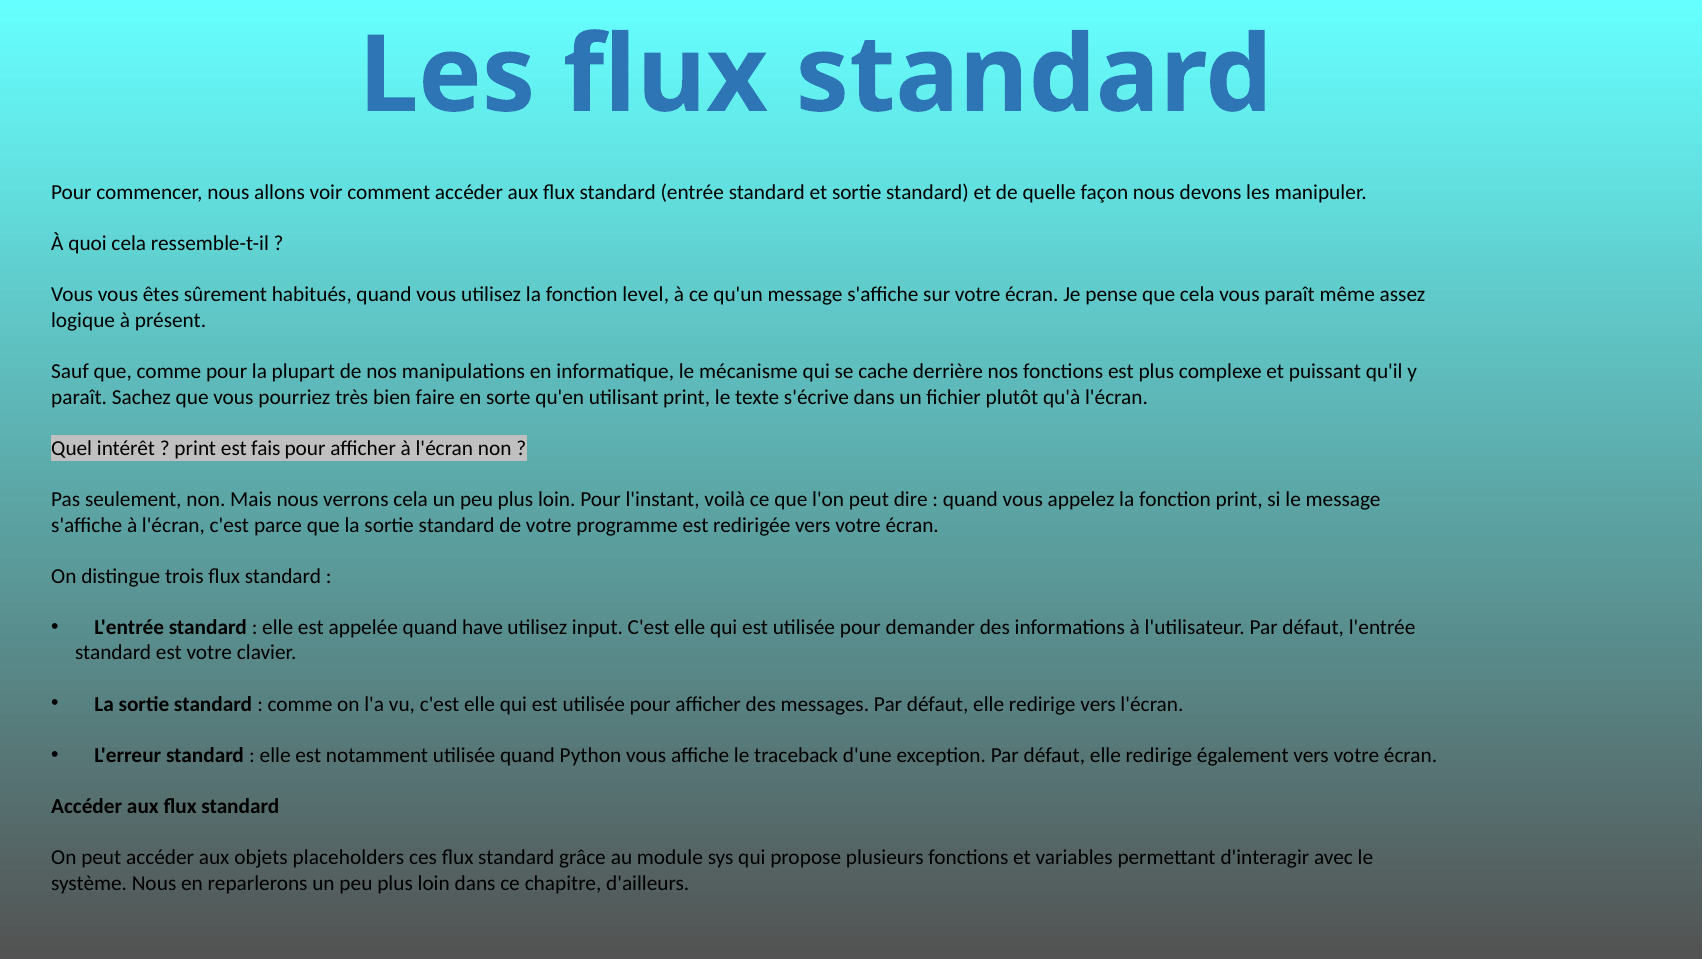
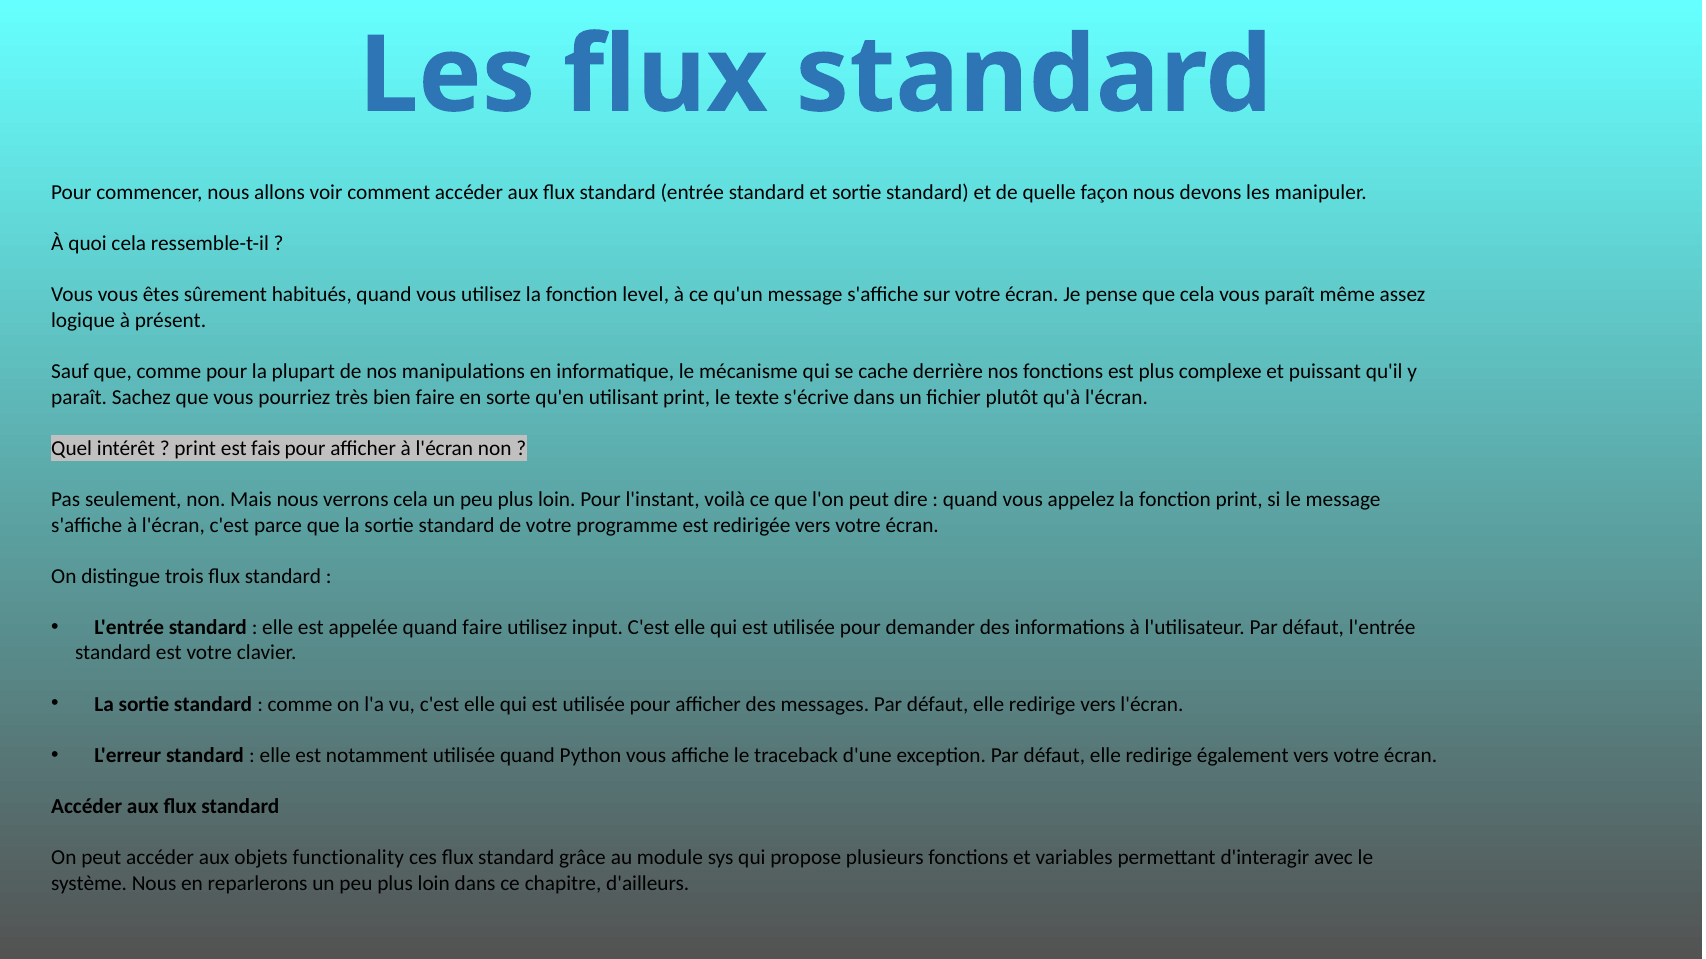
quand have: have -> faire (482, 628)
placeholders: placeholders -> functionality (348, 858)
